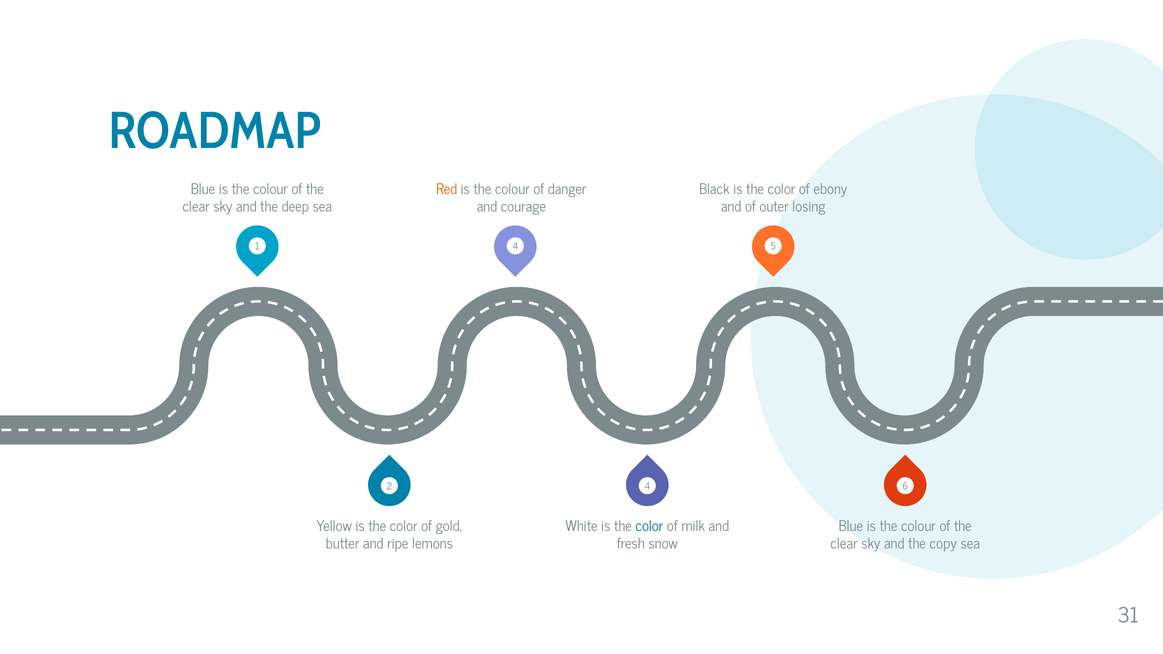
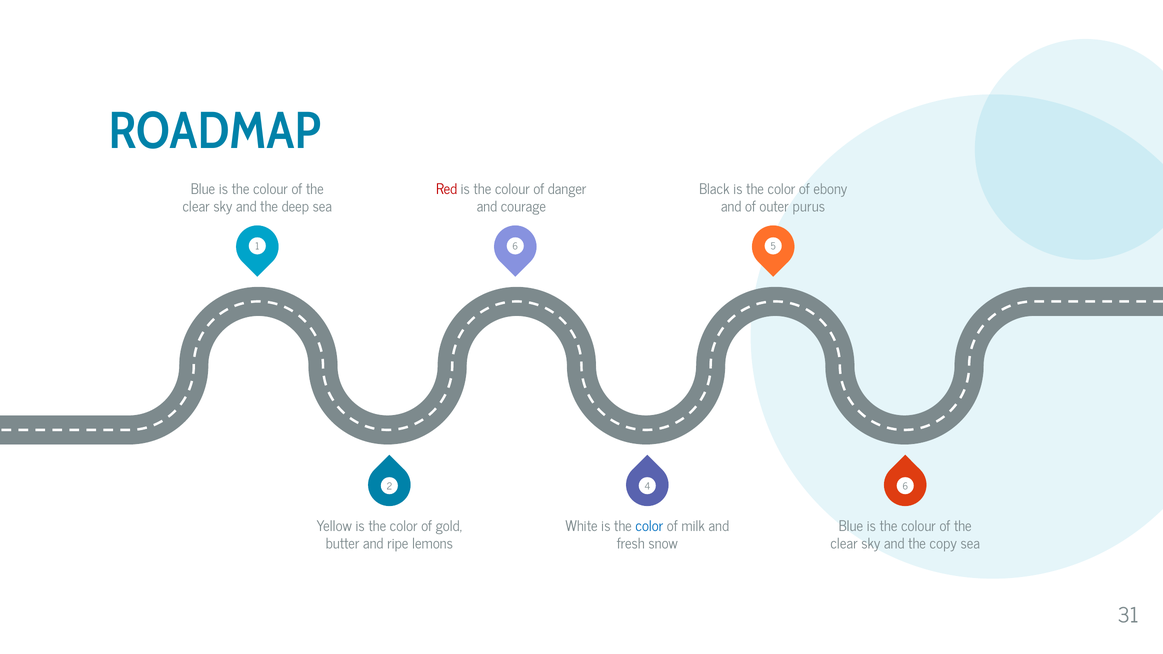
Red colour: orange -> red (447, 190)
losing: losing -> purus (809, 207)
1 4: 4 -> 6 (515, 247)
